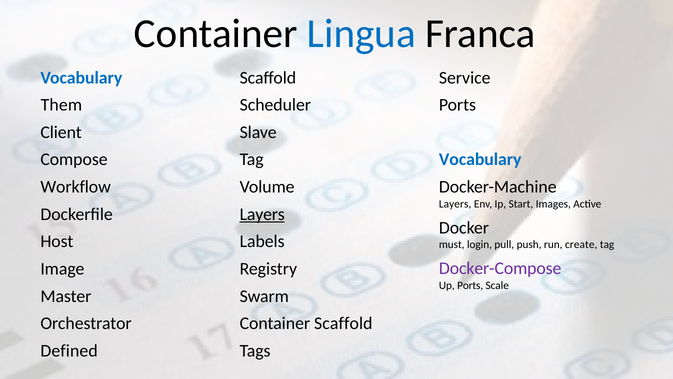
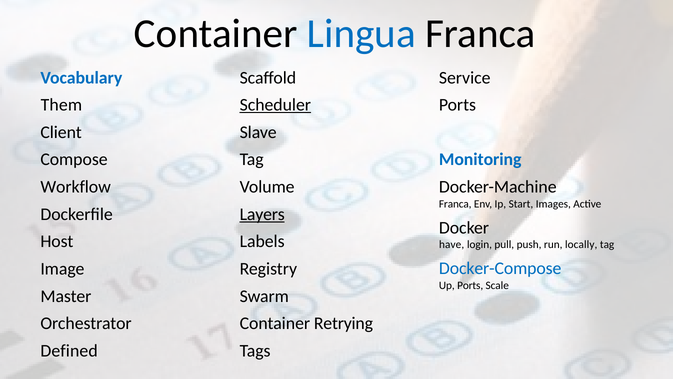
Scheduler underline: none -> present (275, 105)
Vocabulary: Vocabulary -> Monitoring (480, 159)
Layers: Layers -> Franca (455, 204)
must: must -> have (452, 244)
create: create -> locally (581, 244)
Docker-Compose colour: purple -> blue (500, 268)
Container Scaffold: Scaffold -> Retrying (343, 323)
